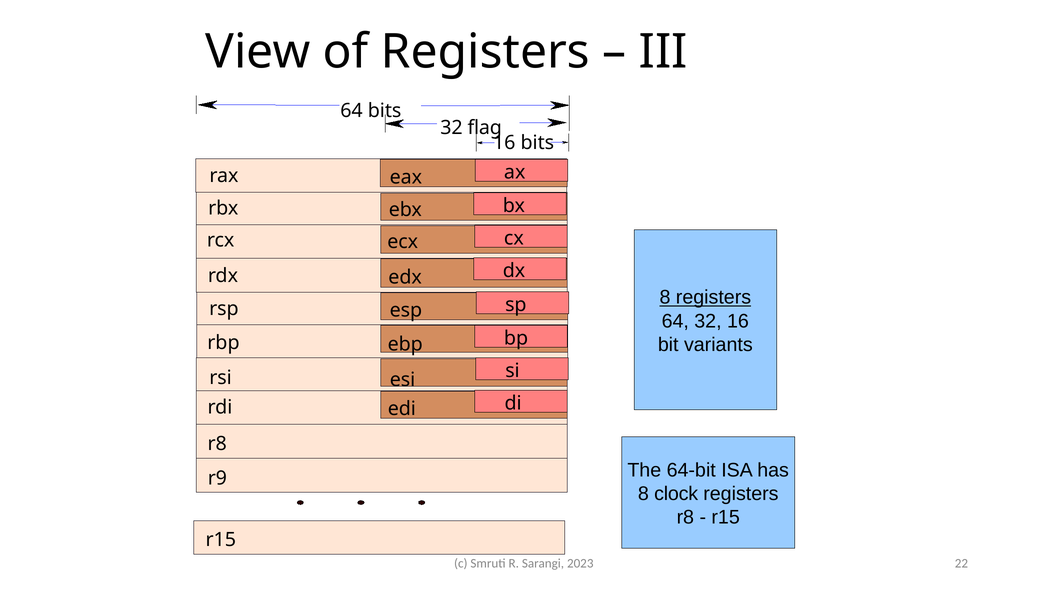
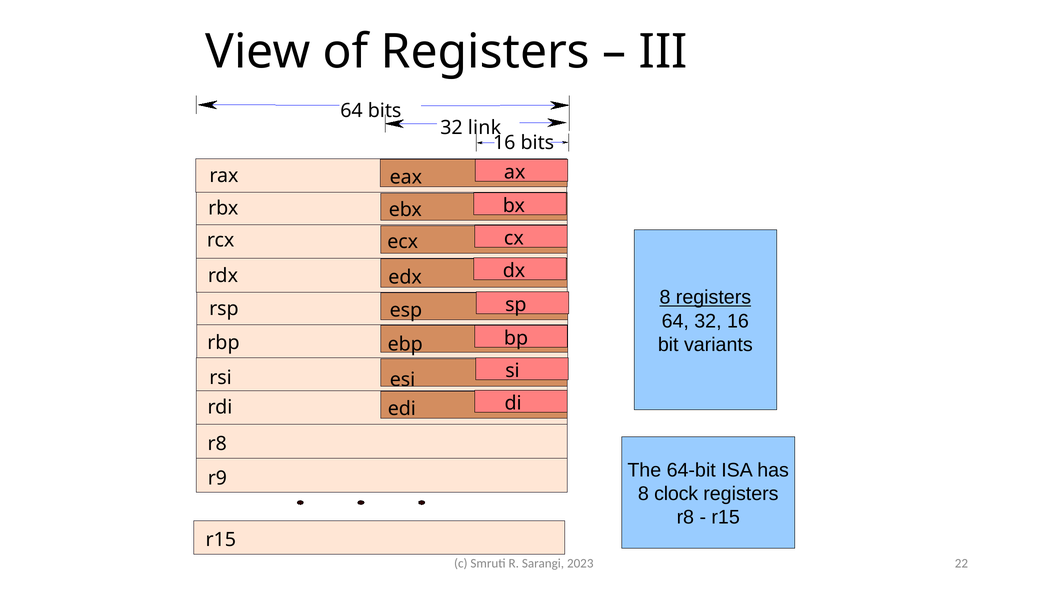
flag: flag -> link (485, 128)
